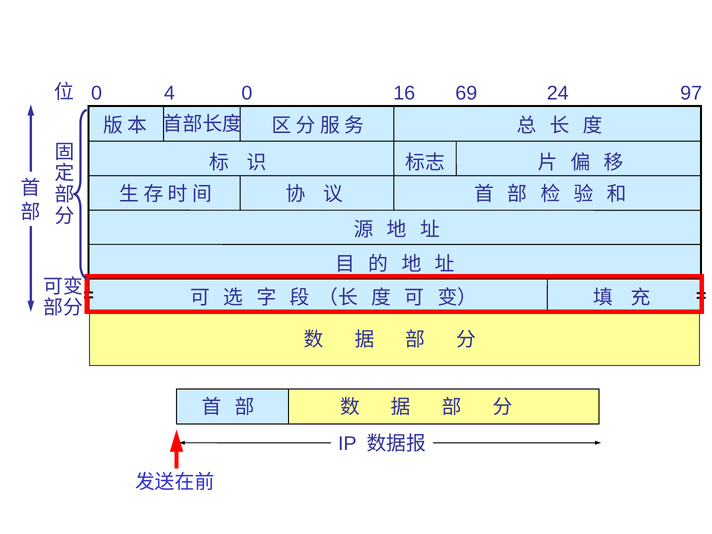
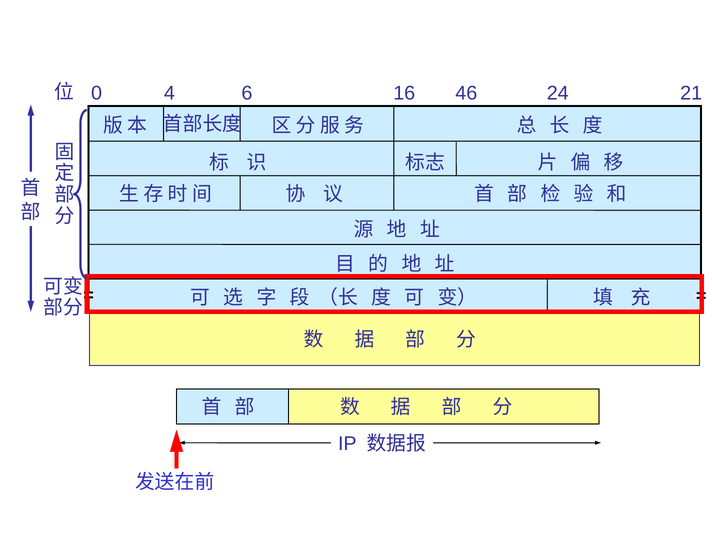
4 0: 0 -> 6 (247, 93)
69: 69 -> 46 (466, 93)
97: 97 -> 21 (691, 93)
